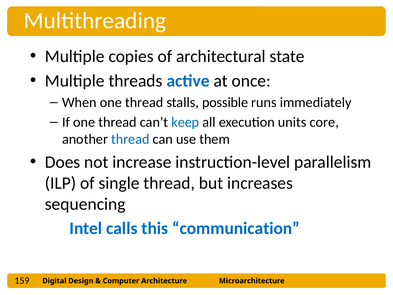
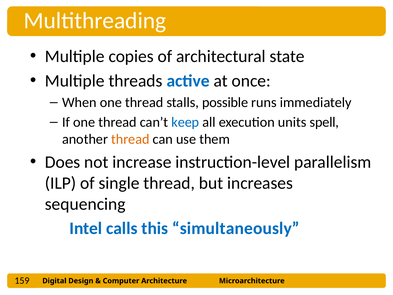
core: core -> spell (324, 122)
thread colour: blue -> orange (130, 139)
communication: communication -> simultaneously (236, 228)
